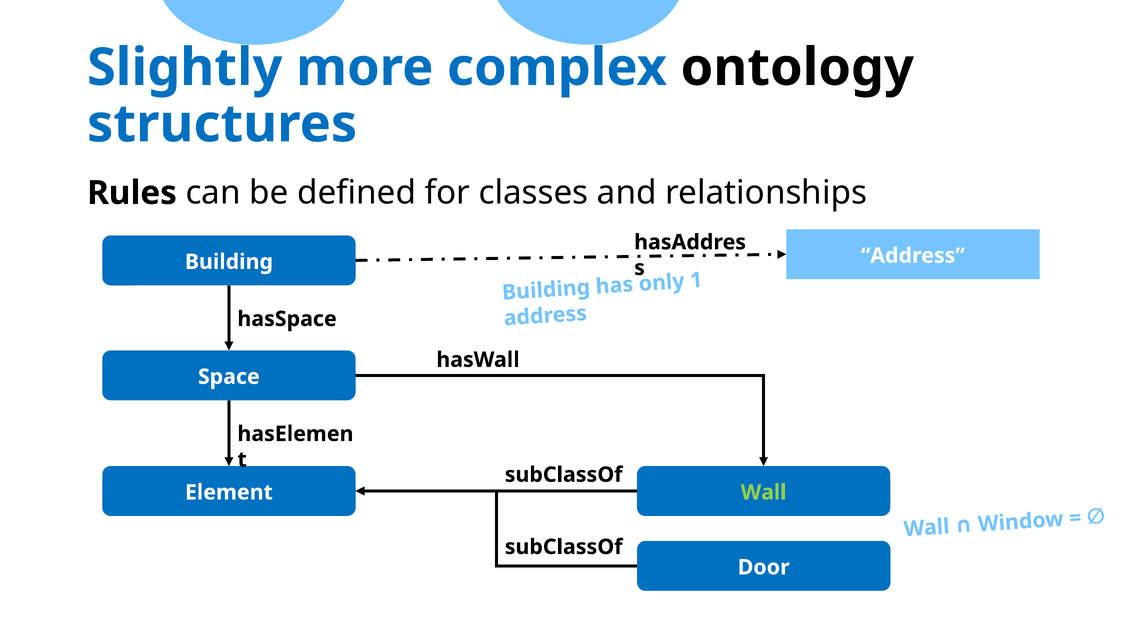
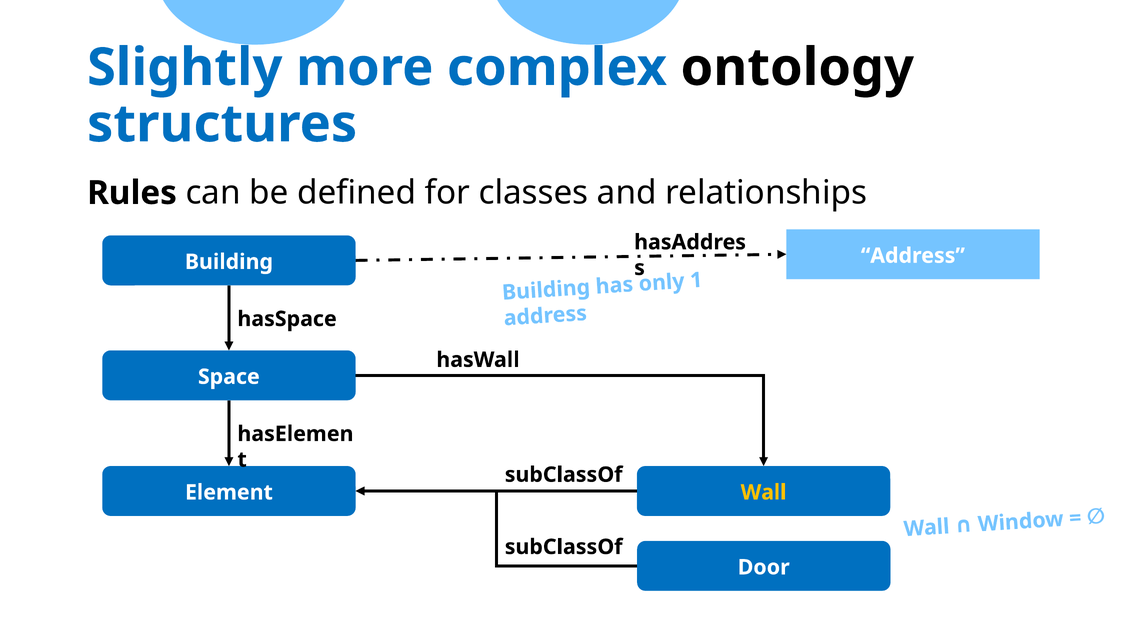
Wall colour: light green -> yellow (764, 493)
